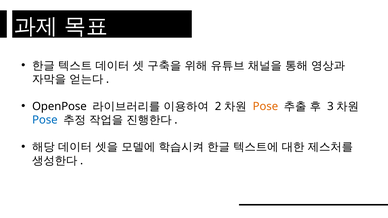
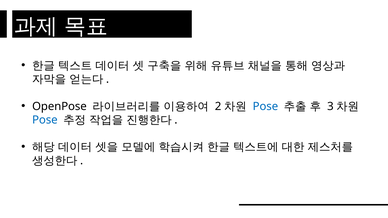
Pose colour: orange -> blue (265, 106)
